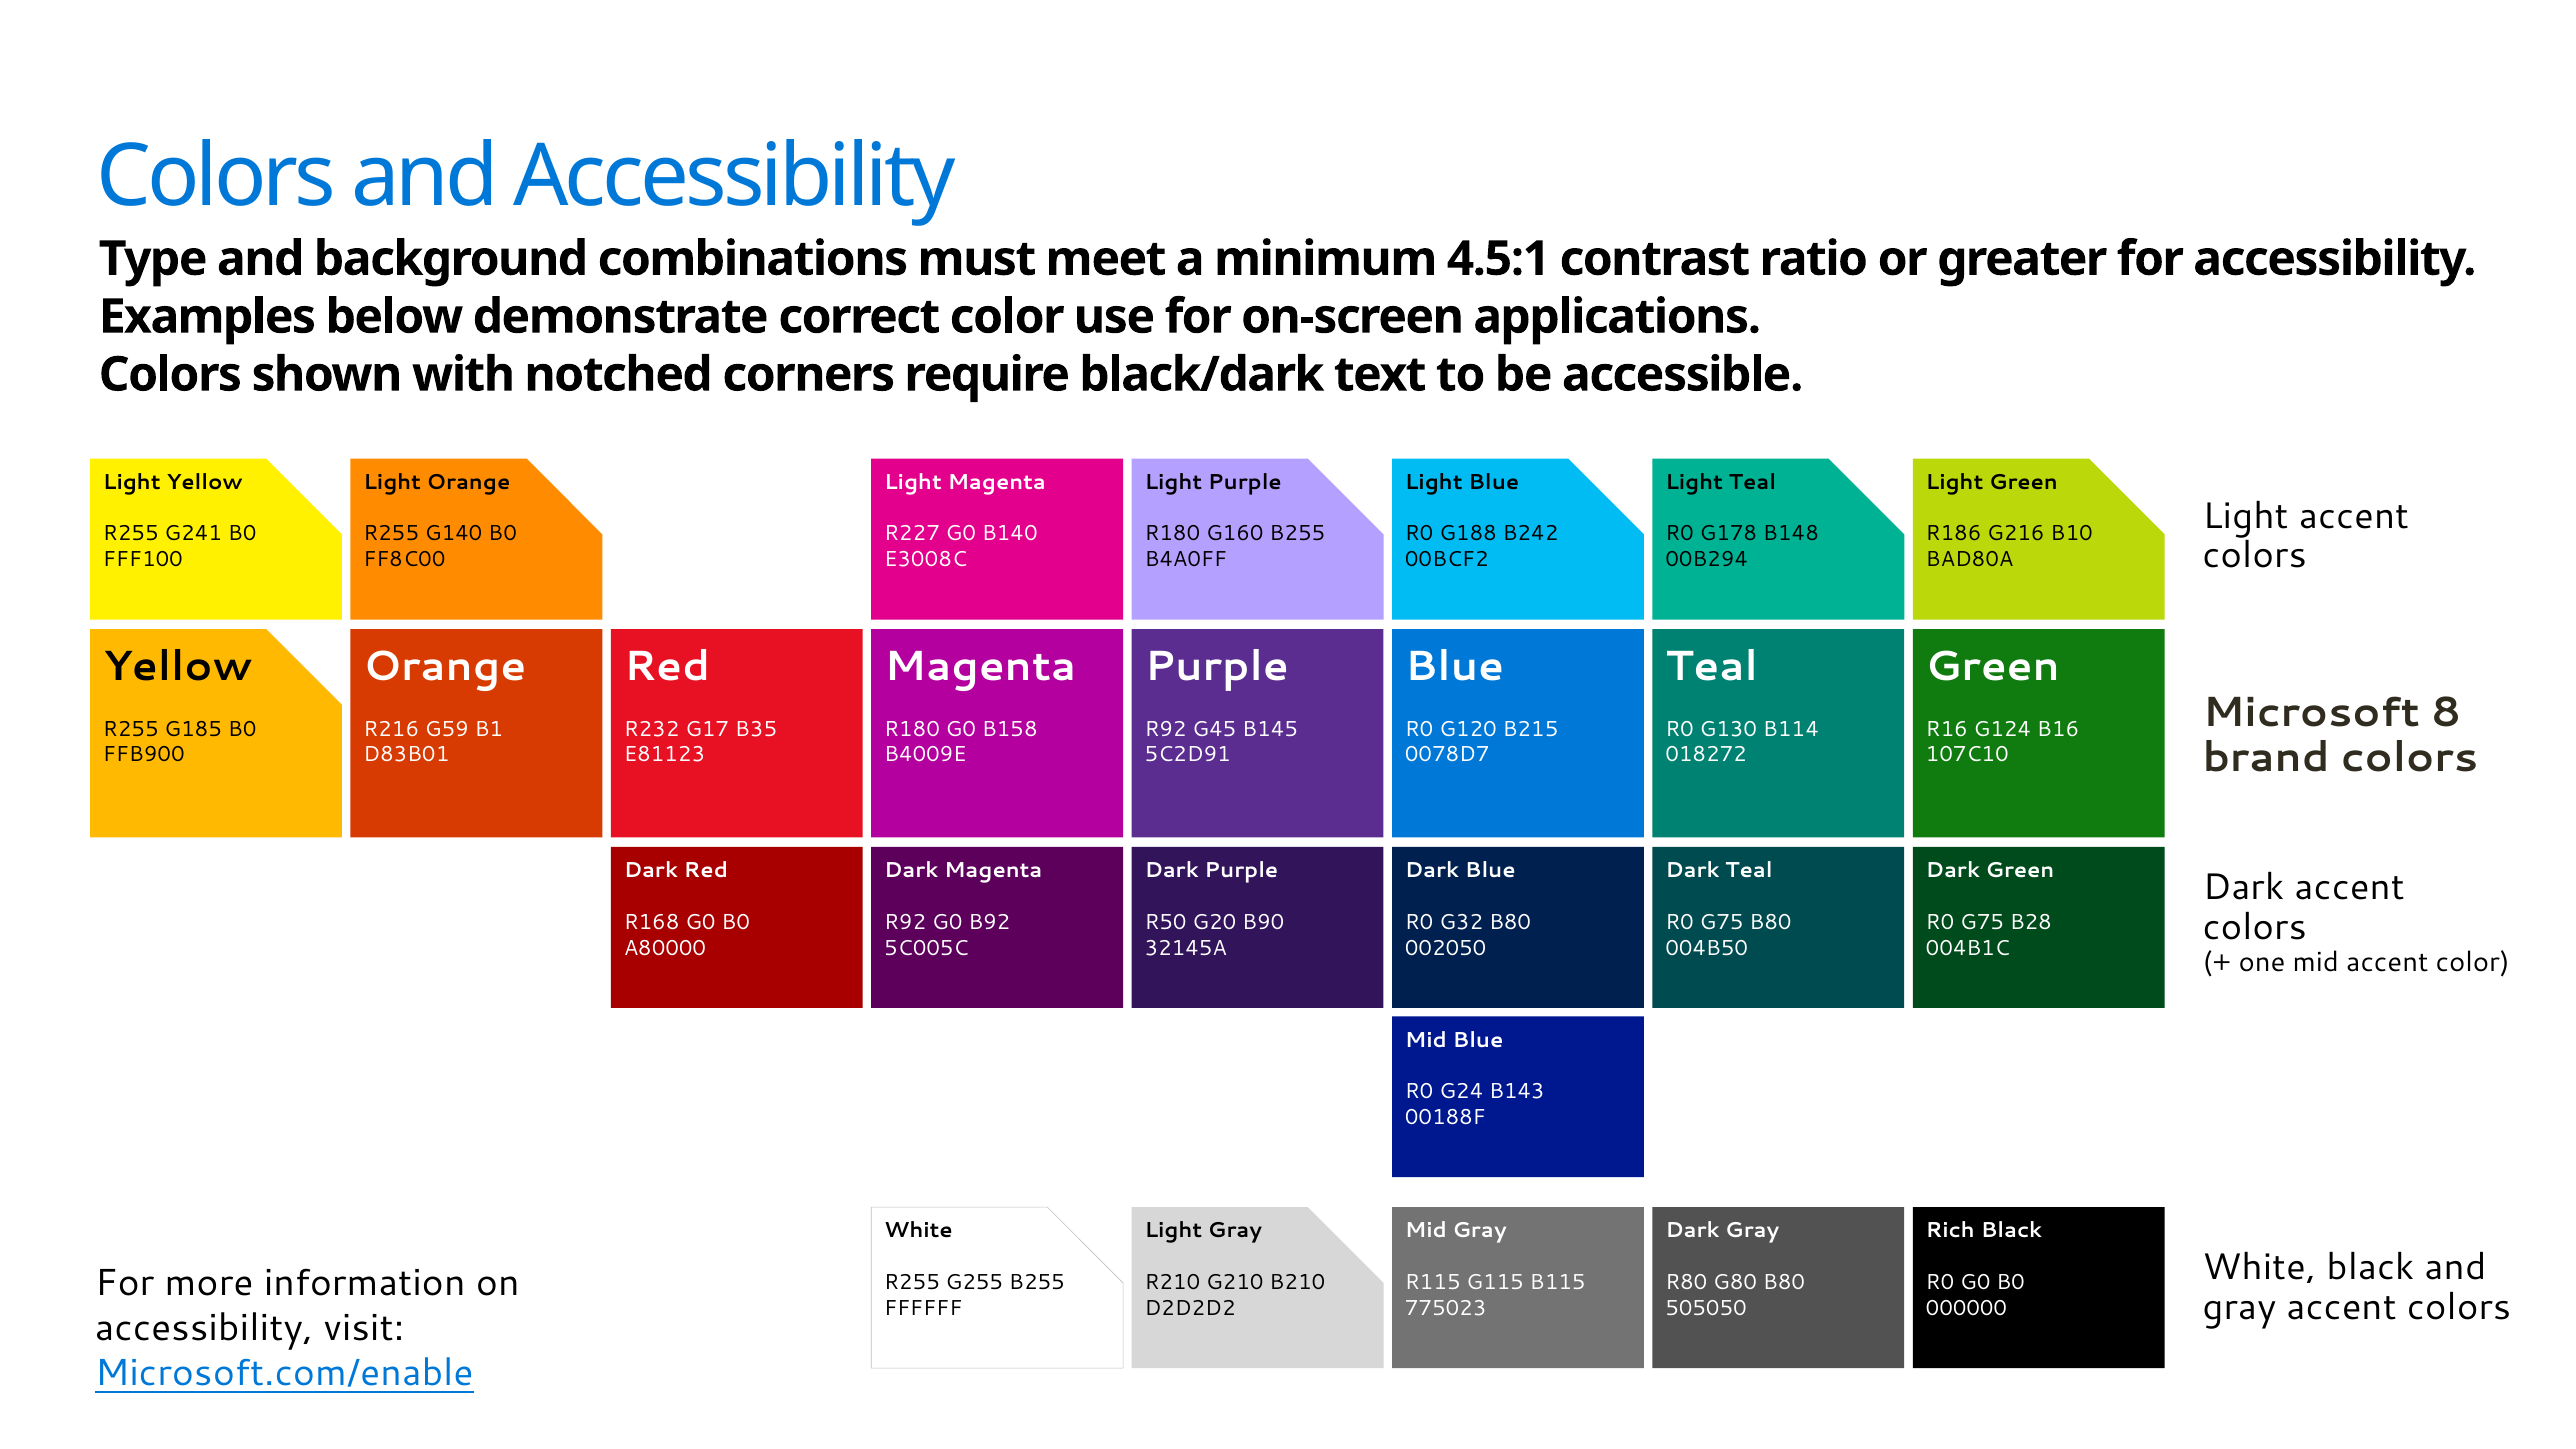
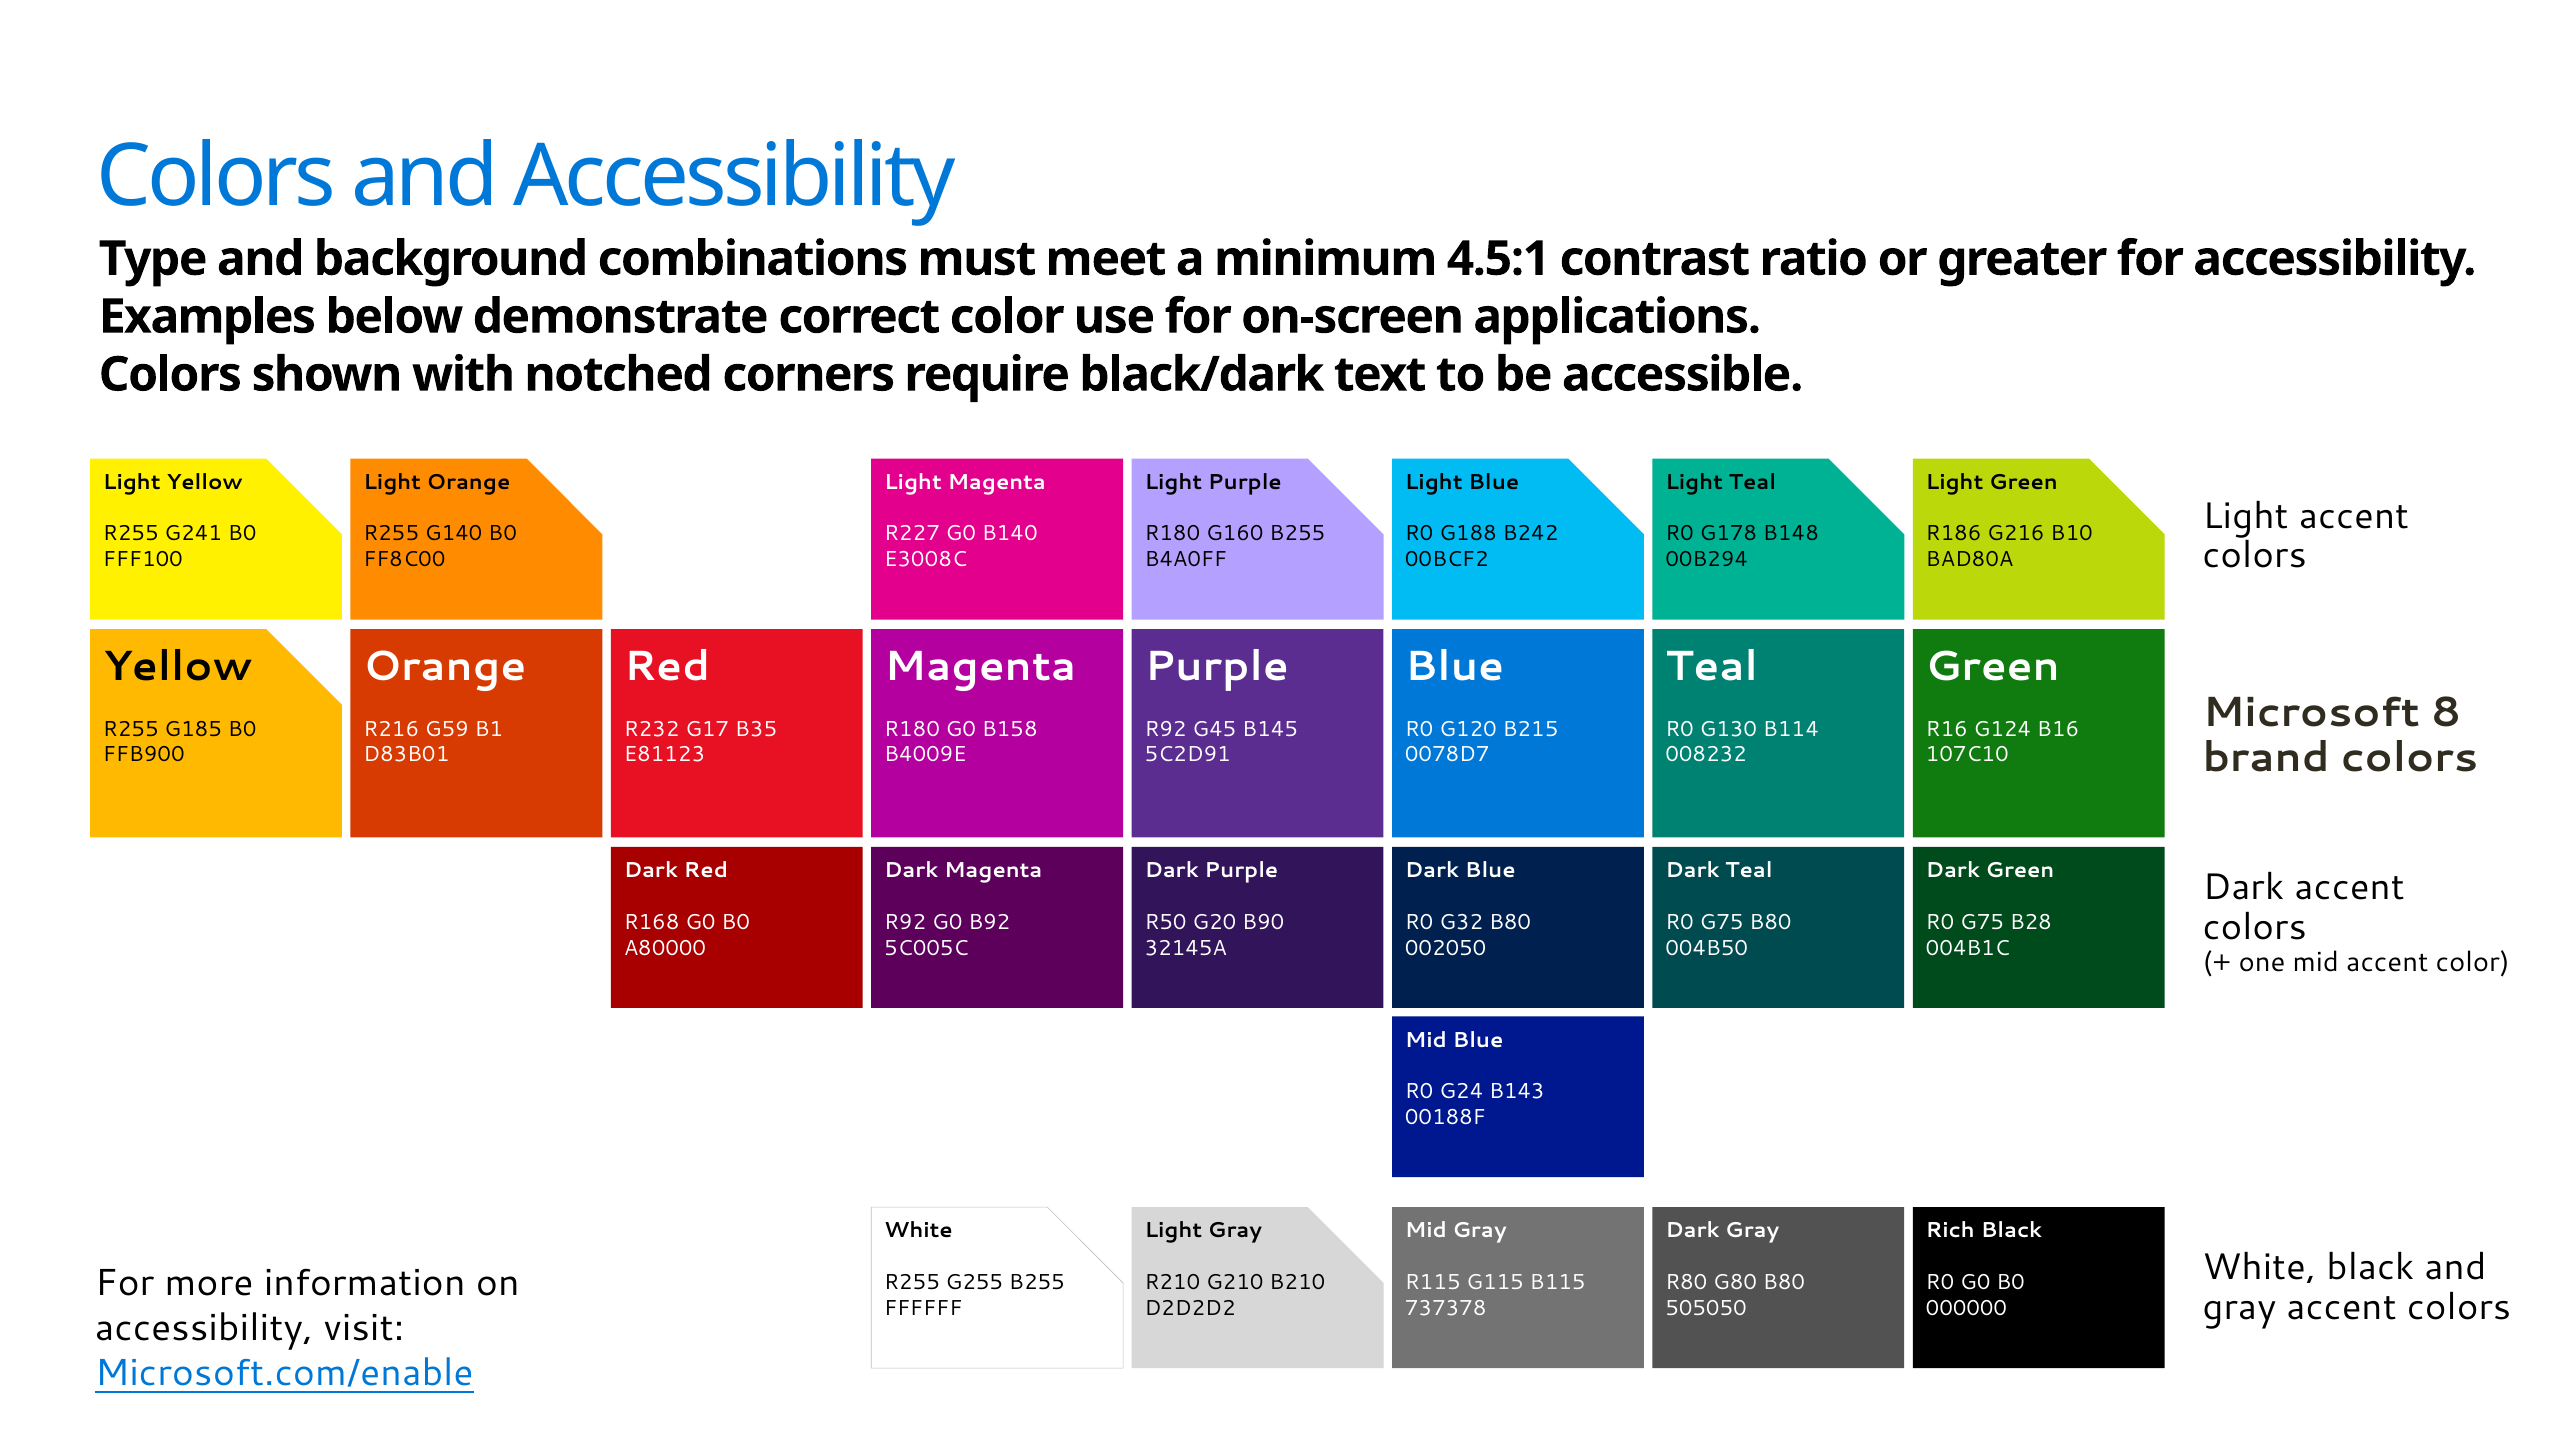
018272: 018272 -> 008232 (1706, 755)
775023: 775023 -> 737378 (1446, 1308)
